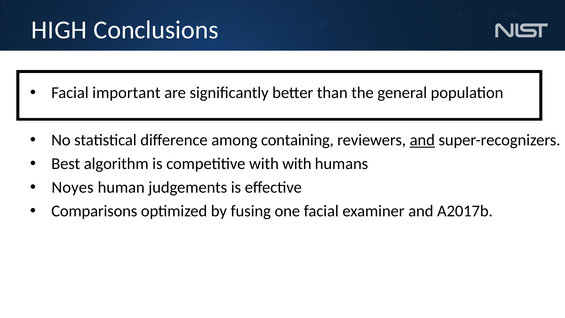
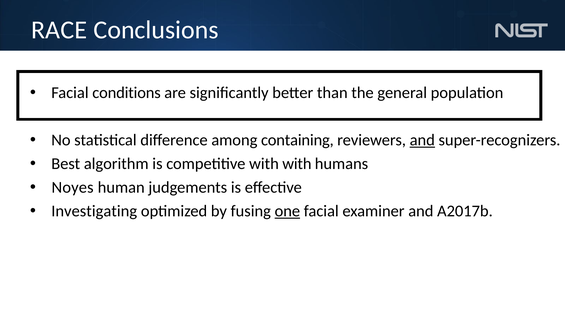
HIGH: HIGH -> RACE (59, 30)
important: important -> conditions (127, 93)
Comparisons: Comparisons -> Investigating (94, 211)
one underline: none -> present (287, 211)
